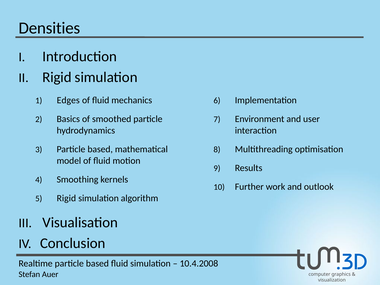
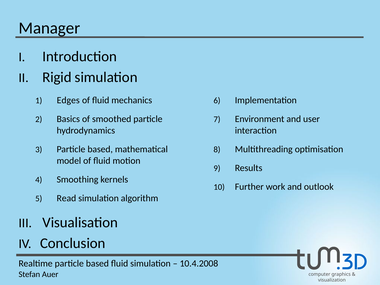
Densities: Densities -> Manager (49, 28)
Rigid: Rigid -> Read (66, 198)
